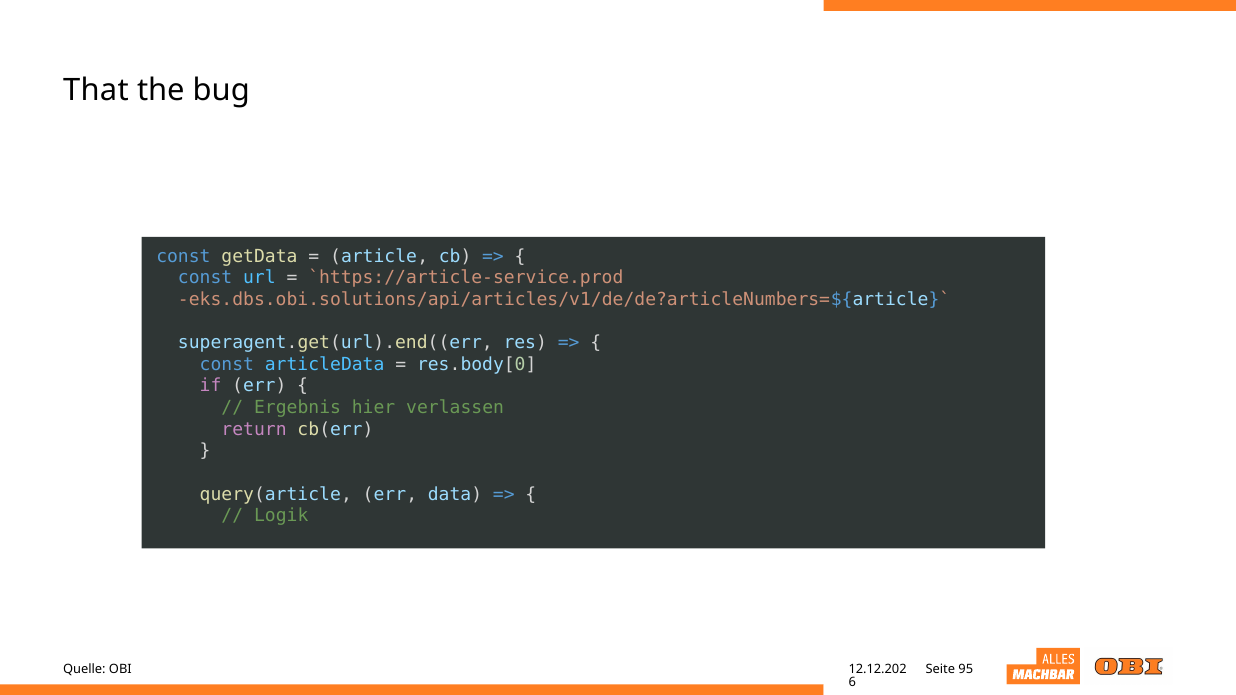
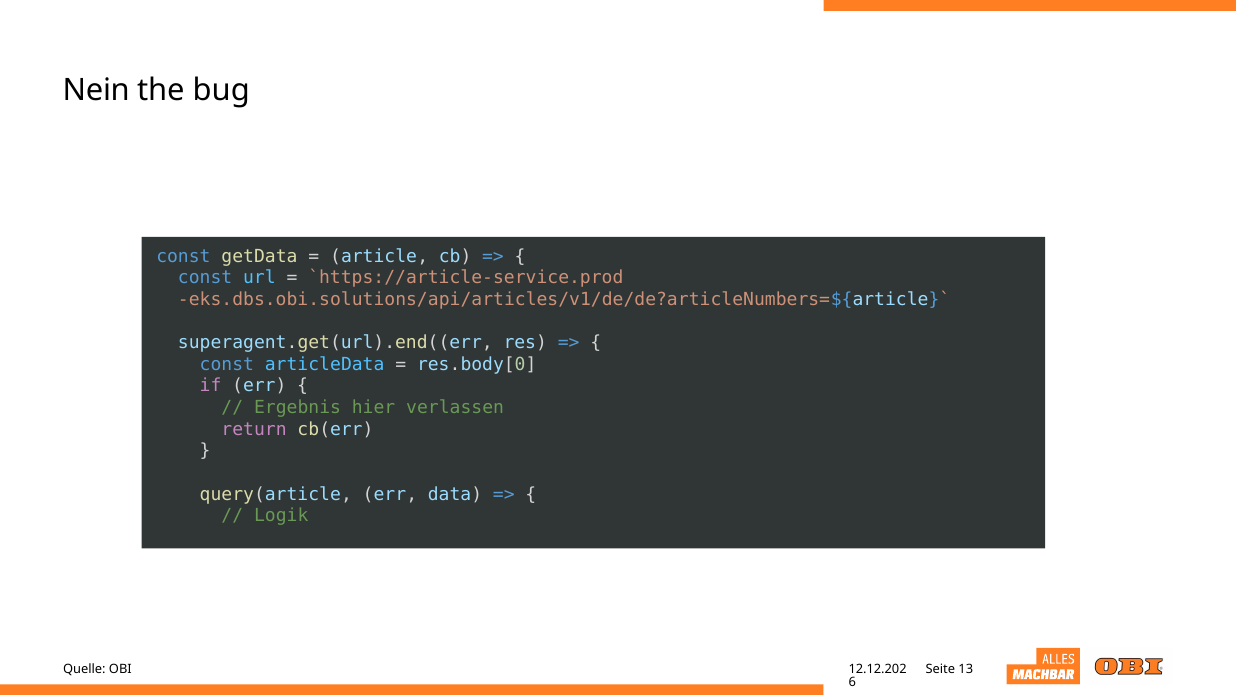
That: That -> Nein (96, 91)
95: 95 -> 13 (966, 670)
